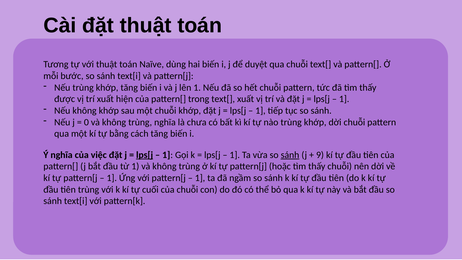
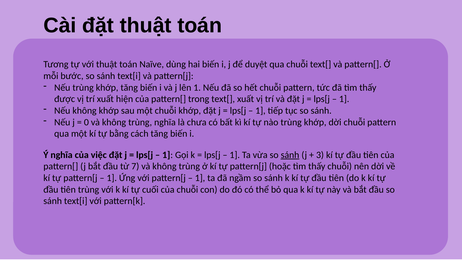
lps[j underline: present -> none (145, 155)
9: 9 -> 3 (320, 155)
từ 1: 1 -> 7 (135, 166)
